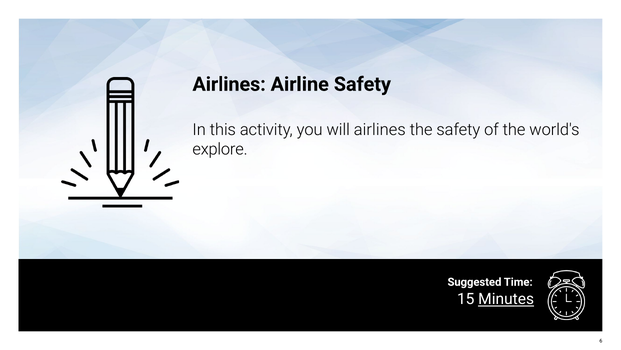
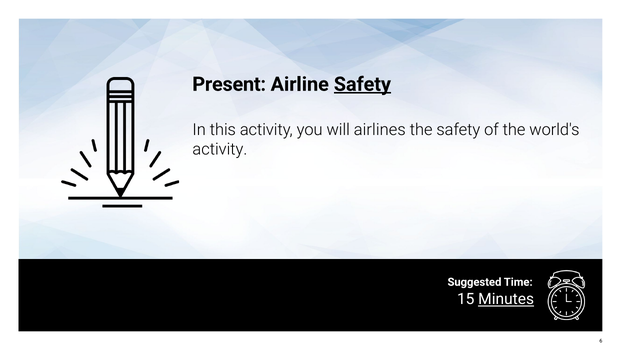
Airlines: Airlines -> Present (229, 84)
Safety underline: none -> present (362, 84)
explore: explore -> activity (220, 149)
